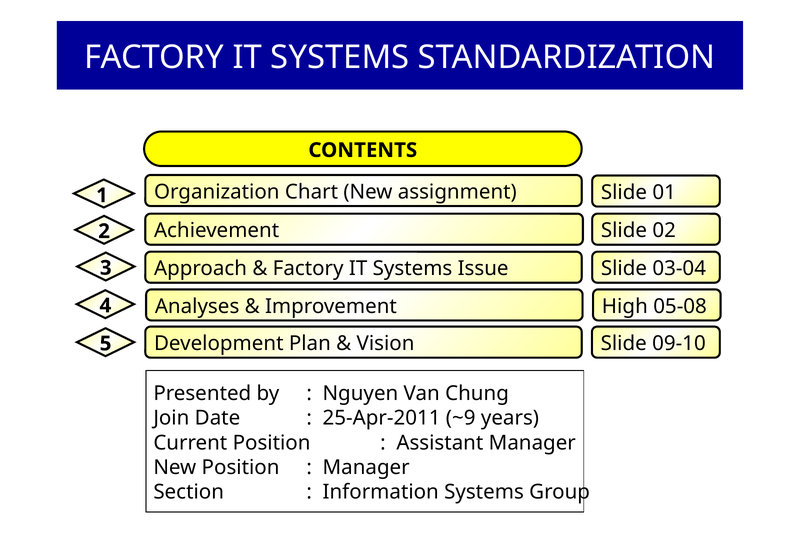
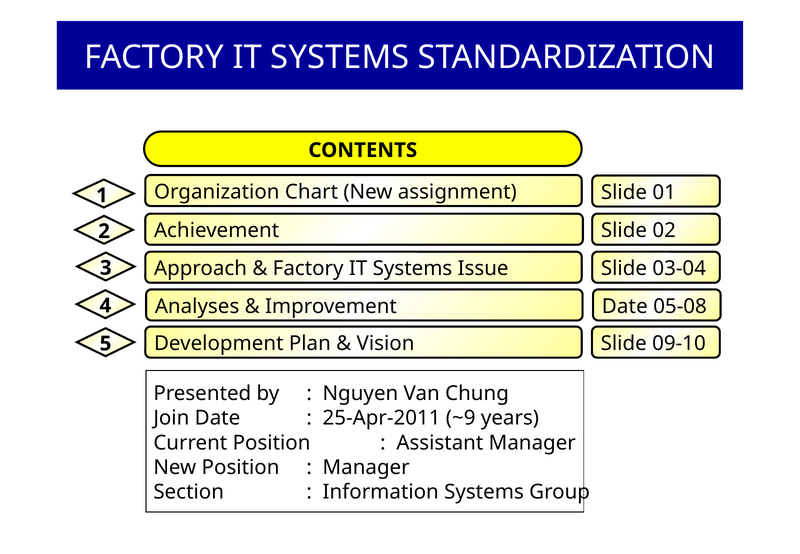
4 High: High -> Date (625, 306)
